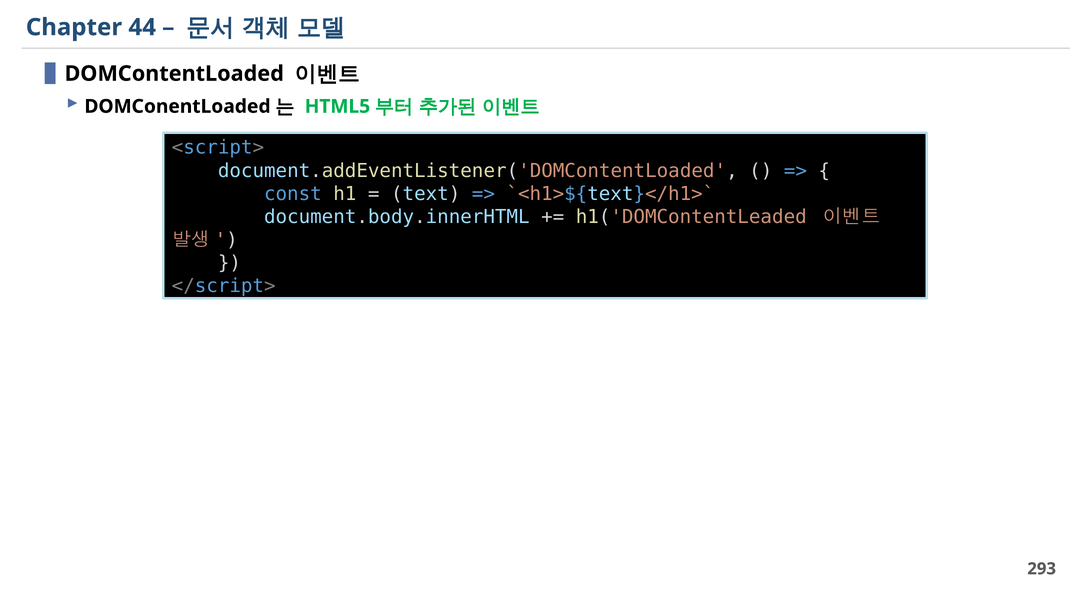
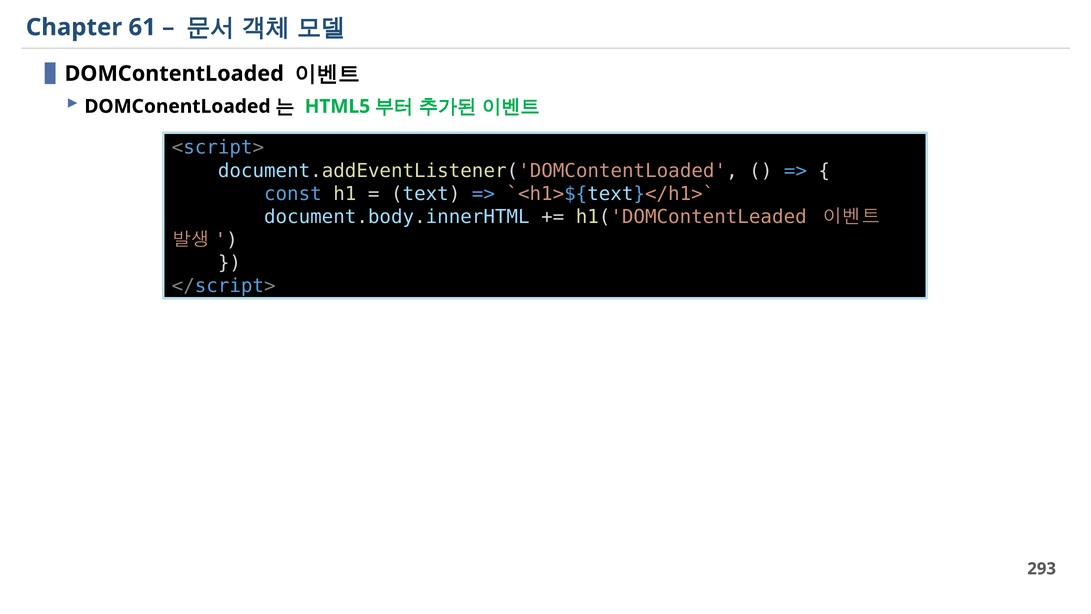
44: 44 -> 61 (142, 27)
